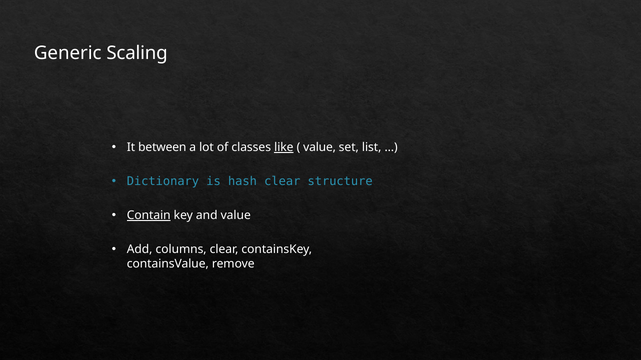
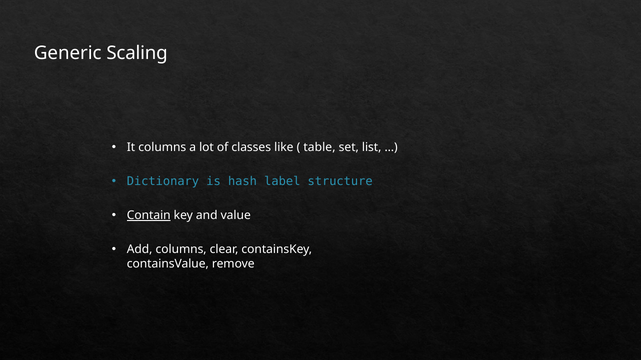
It between: between -> columns (162, 148)
like underline: present -> none (284, 148)
value: value -> table (319, 148)
hash clear: clear -> label (282, 182)
